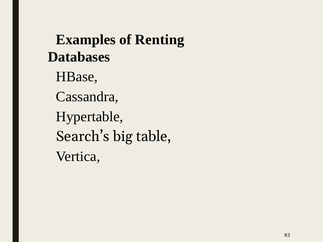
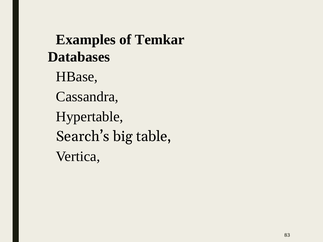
Renting: Renting -> Temkar (160, 40)
